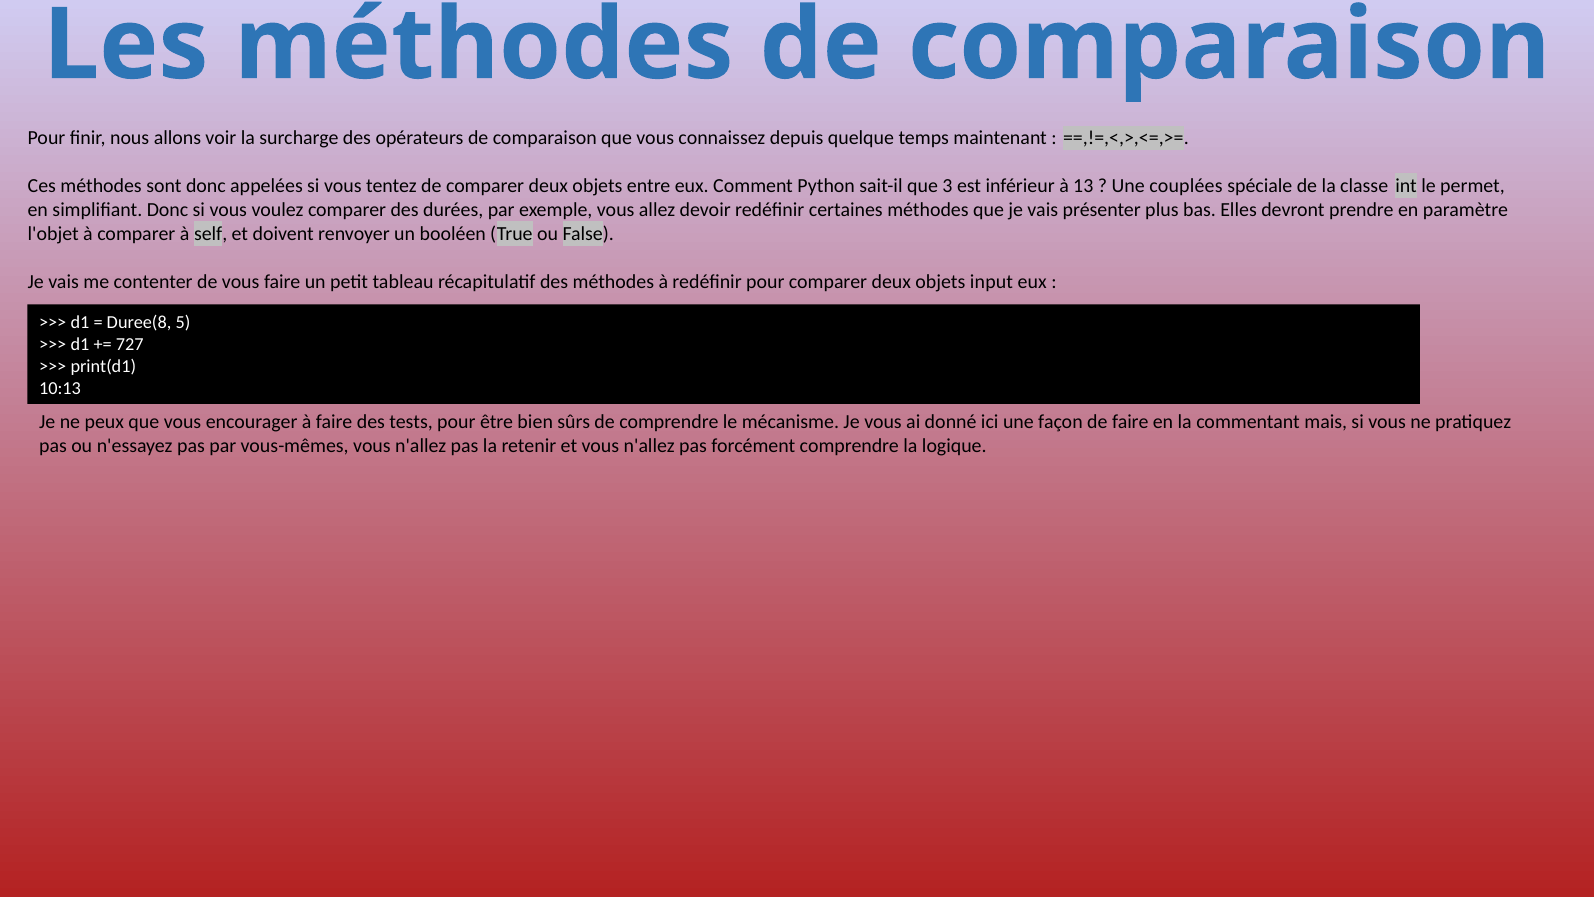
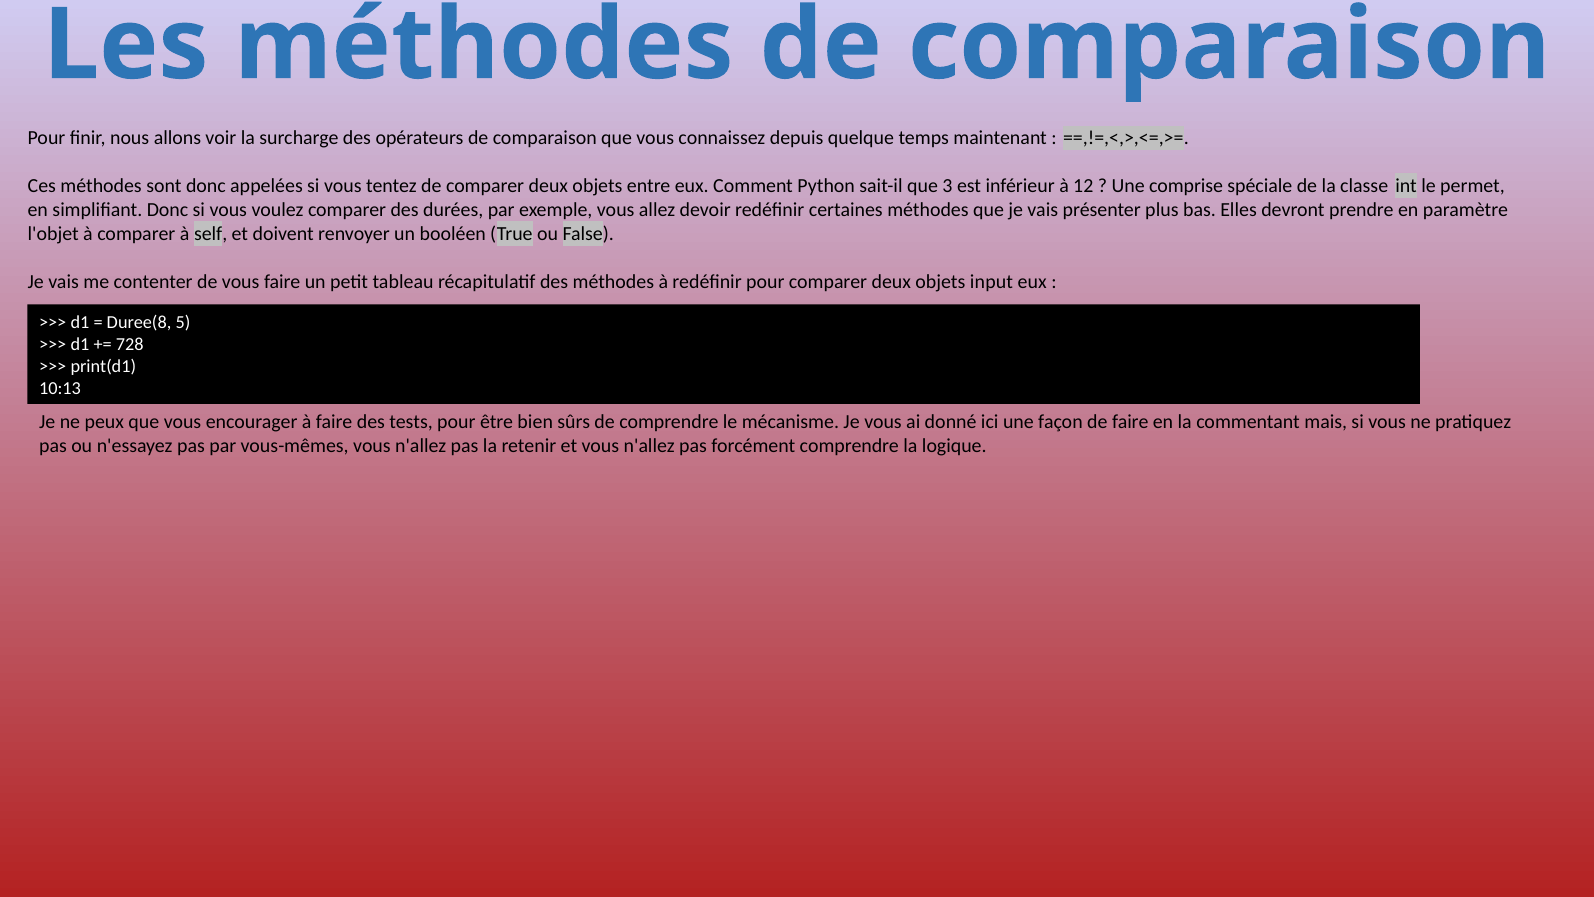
13: 13 -> 12 (1083, 186)
couplées: couplées -> comprise (1186, 186)
727: 727 -> 728 (130, 344)
